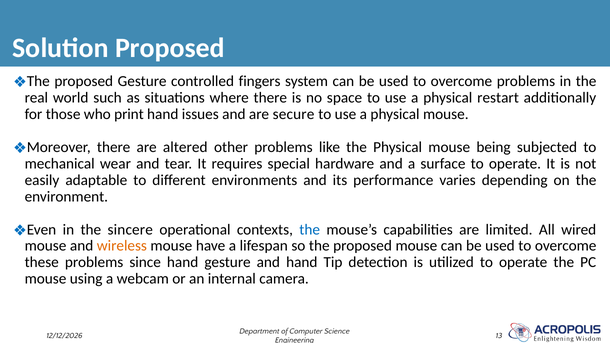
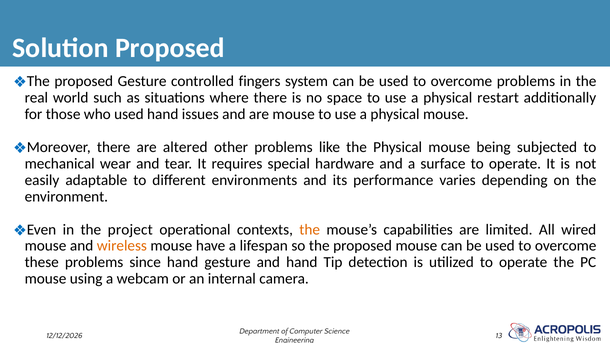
who print: print -> used (129, 114)
are secure: secure -> mouse (294, 114)
sincere: sincere -> project (130, 230)
the colour: blue -> orange (310, 230)
